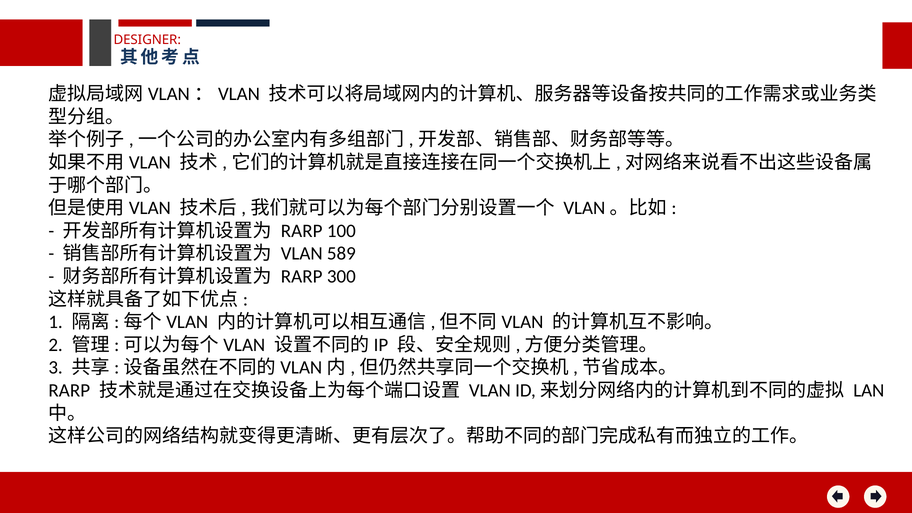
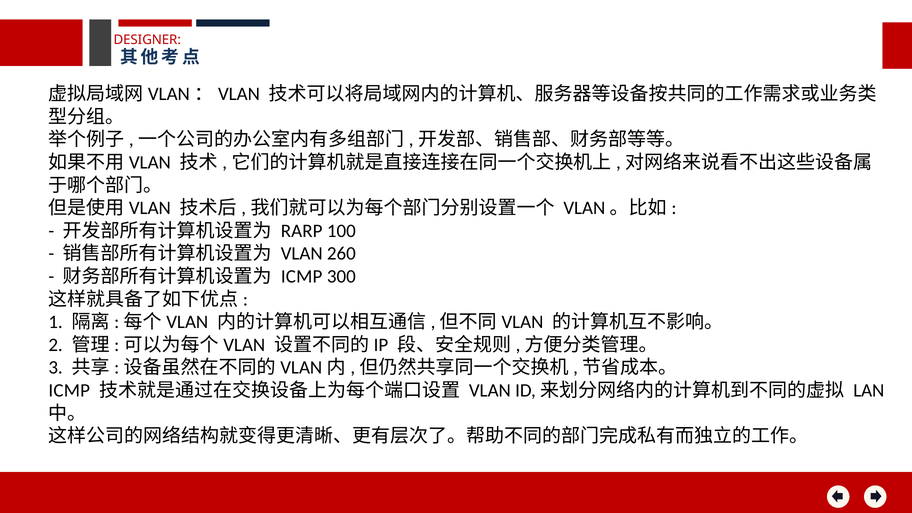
589: 589 -> 260 (341, 254)
RARP: RARP -> ICMP (302, 277)
RARP: RARP -> ICMP (69, 391)
